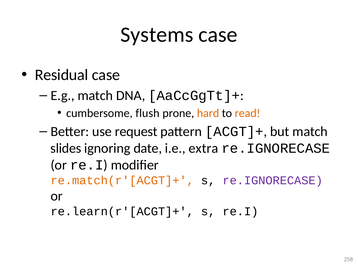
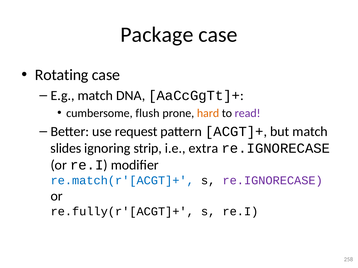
Systems: Systems -> Package (157, 35)
Residual: Residual -> Rotating (62, 75)
read colour: orange -> purple (248, 113)
date: date -> strip (148, 149)
re.match(r'[ACGT]+ colour: orange -> blue (122, 181)
re.learn(r'[ACGT]+: re.learn(r'[ACGT]+ -> re.fully(r'[ACGT]+ (122, 212)
